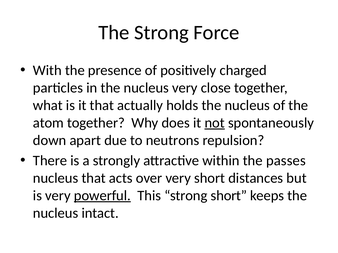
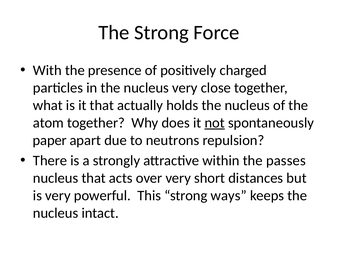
down: down -> paper (50, 140)
powerful underline: present -> none (102, 196)
strong short: short -> ways (229, 196)
